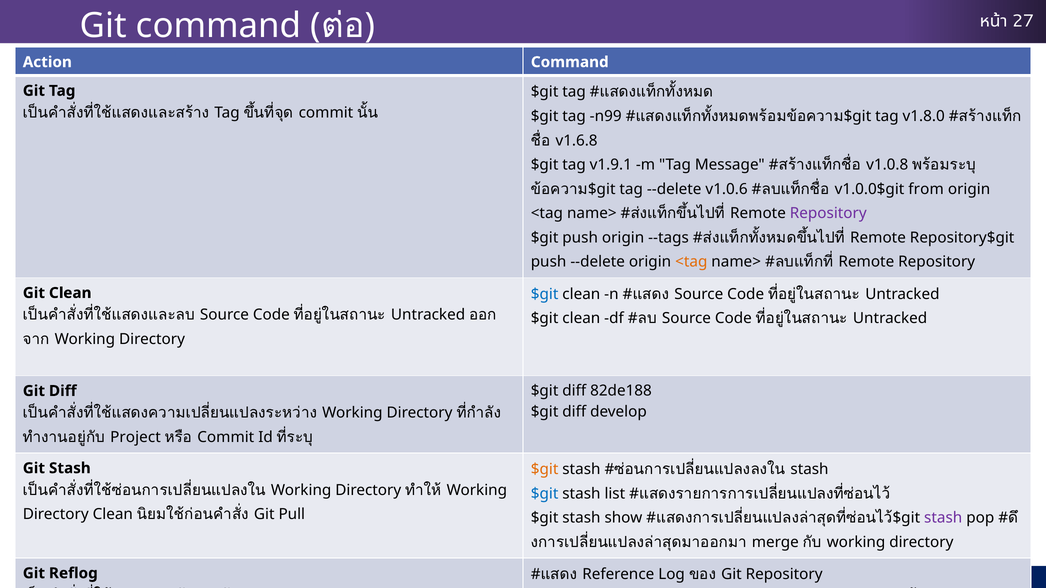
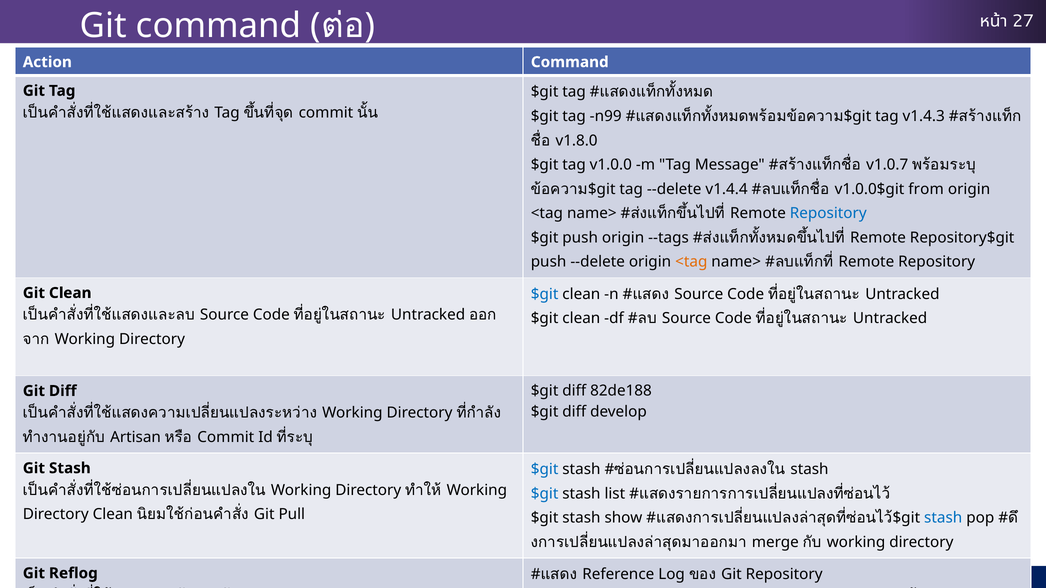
v1.8.0: v1.8.0 -> v1.4.3 (924, 116)
v1.6.8: v1.6.8 -> v1.8.0 (577, 141)
v1.9.1: v1.9.1 -> v1.0.0 (611, 165)
v1.0.8: v1.0.8 -> v1.0.7 (887, 165)
v1.0.6: v1.0.6 -> v1.4.4 (727, 189)
Repository colour: purple -> blue (828, 214)
Project: Project -> Artisan (136, 437)
$git colour: orange -> blue (545, 470)
stash colour: purple -> blue (943, 518)
